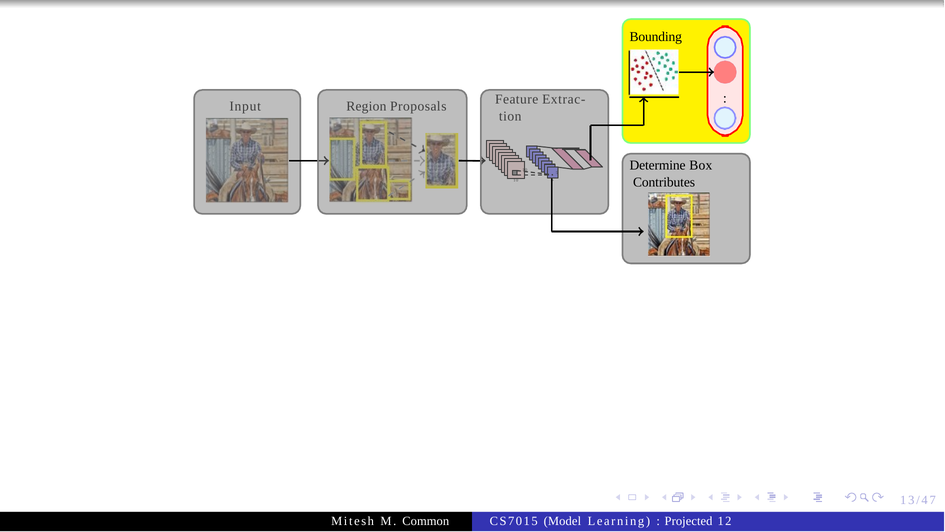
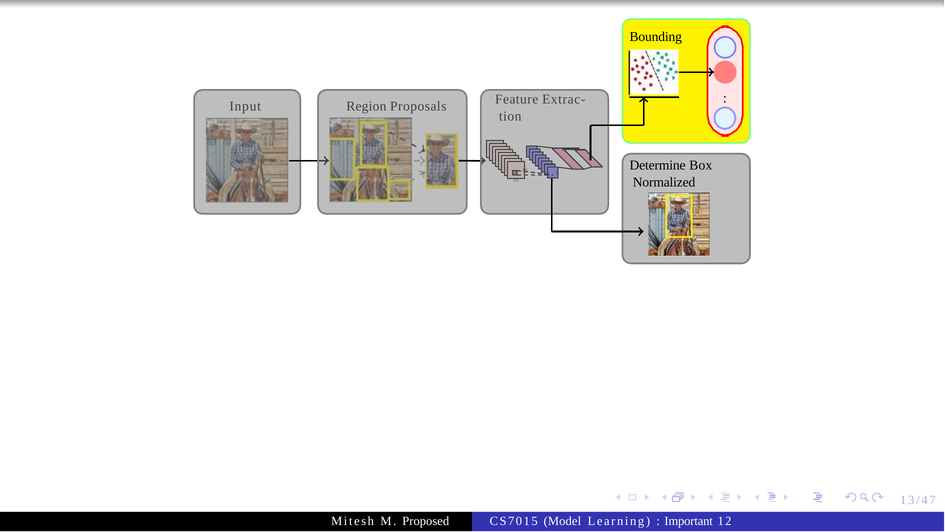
Contributes: Contributes -> Normalized (664, 182)
Common: Common -> Proposed (426, 521)
Projected: Projected -> Important (689, 521)
